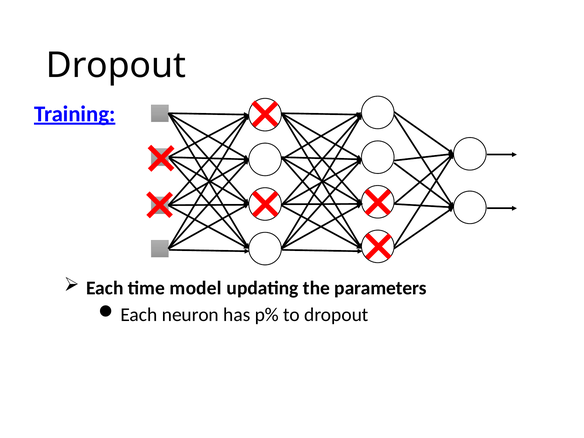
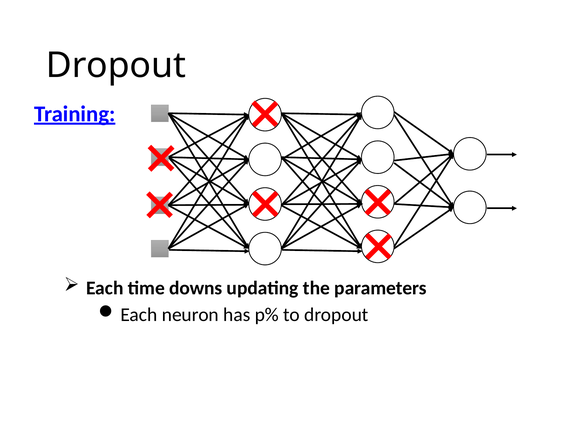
model: model -> downs (196, 288)
